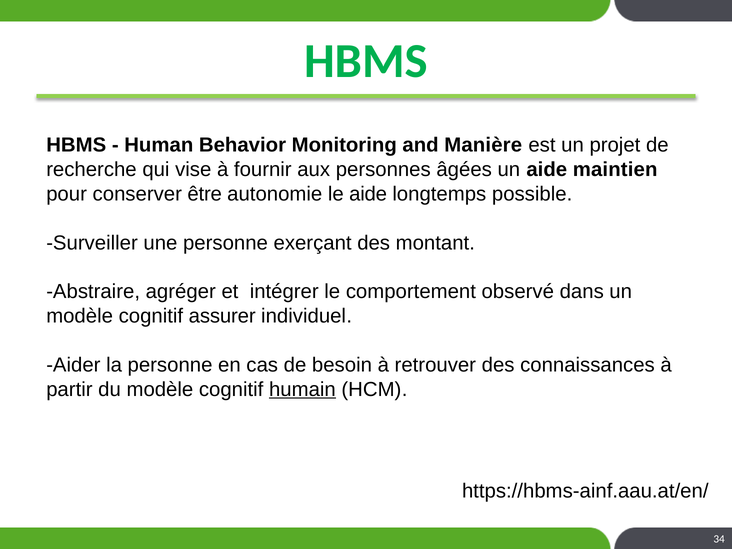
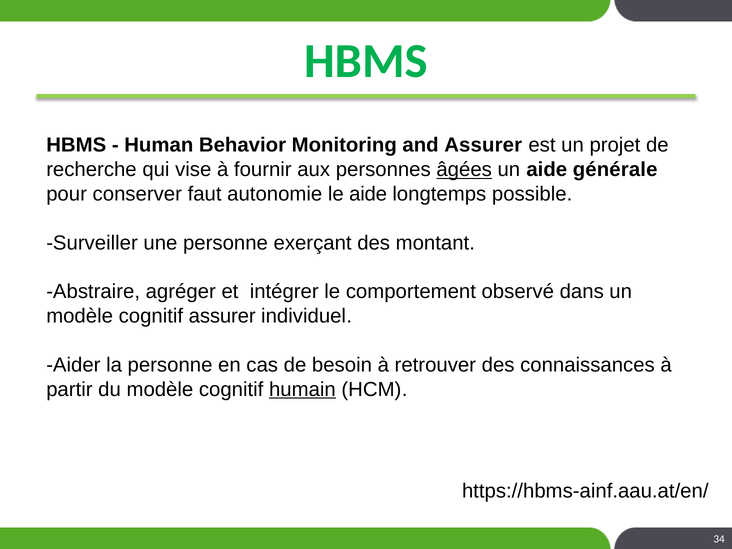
and Manière: Manière -> Assurer (483, 145)
âgées underline: none -> present (464, 170)
maintien: maintien -> générale (615, 170)
être: être -> faut (205, 194)
